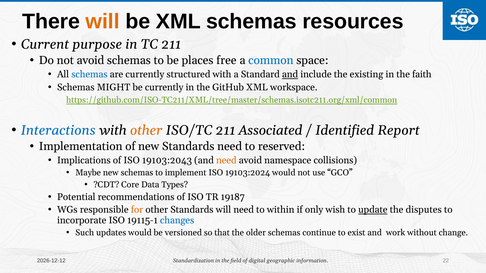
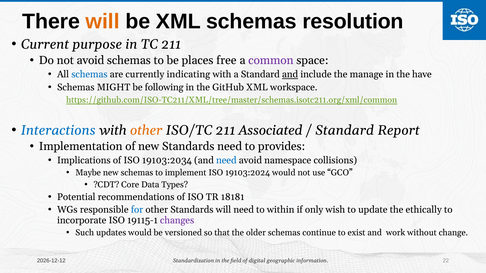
resources: resources -> resolution (353, 21)
common colour: blue -> purple (271, 61)
structured: structured -> indicating (188, 75)
existing: existing -> manage (366, 75)
faith: faith -> have (422, 75)
be currently: currently -> following (164, 87)
Identified: Identified -> Standard (345, 130)
reserved: reserved -> provides (282, 147)
19103:2043: 19103:2043 -> 19103:2034 (167, 161)
need colour: orange -> blue (226, 161)
19187: 19187 -> 18181 (233, 197)
for colour: orange -> blue (137, 210)
update underline: present -> none (373, 210)
disputes: disputes -> ethically (424, 210)
changes colour: blue -> purple (177, 220)
